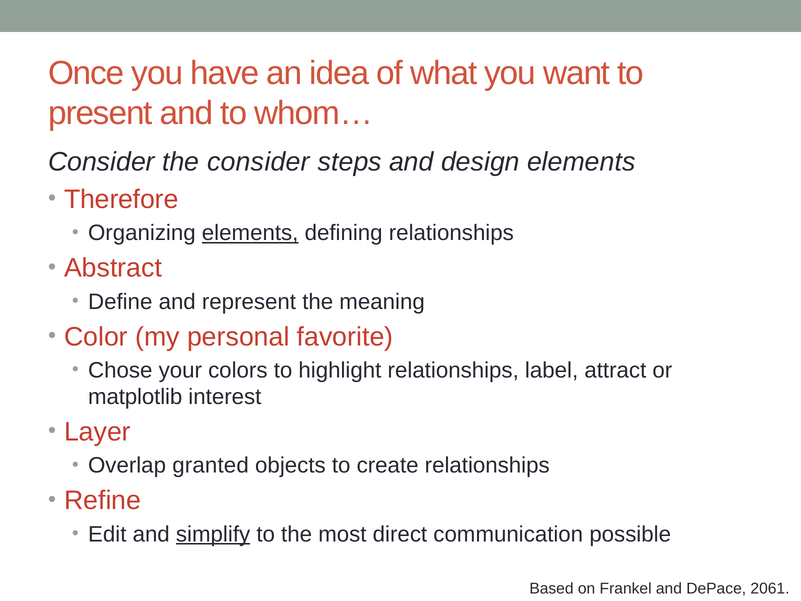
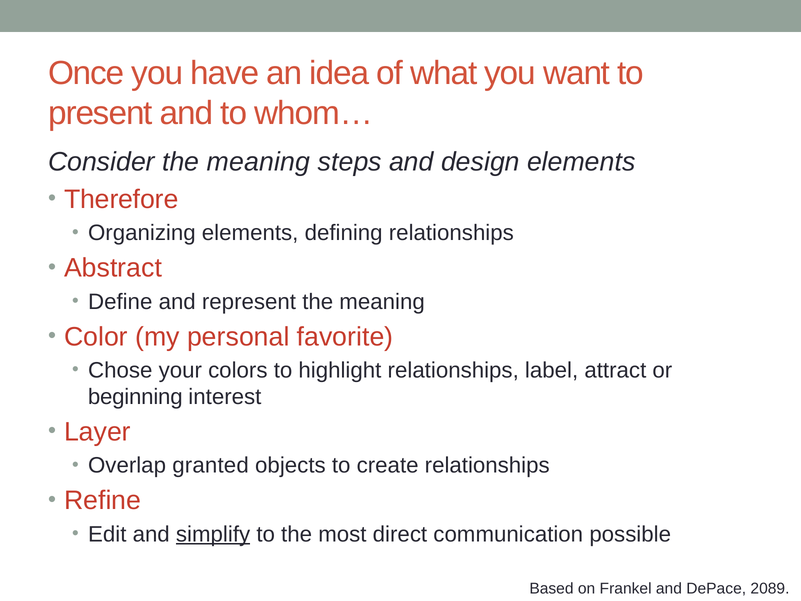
Consider the consider: consider -> meaning (258, 162)
elements underline: present -> none (250, 233)
matplotlib: matplotlib -> beginning (135, 397)
2061: 2061 -> 2089 (770, 588)
